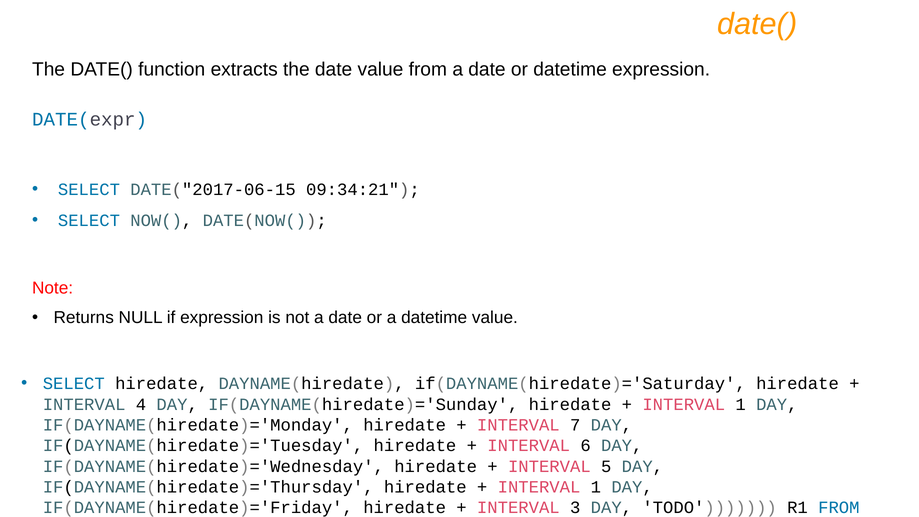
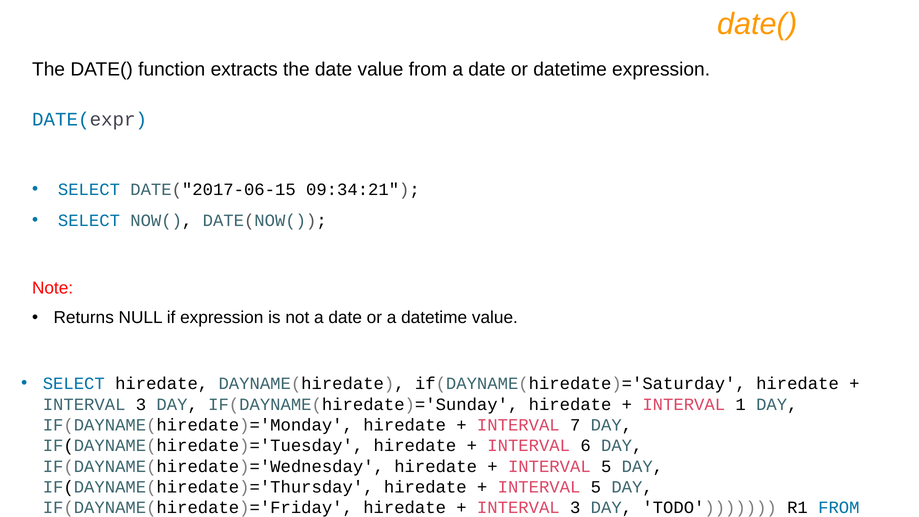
4: 4 -> 3 (141, 404)
1: 1 -> 5 (596, 487)
